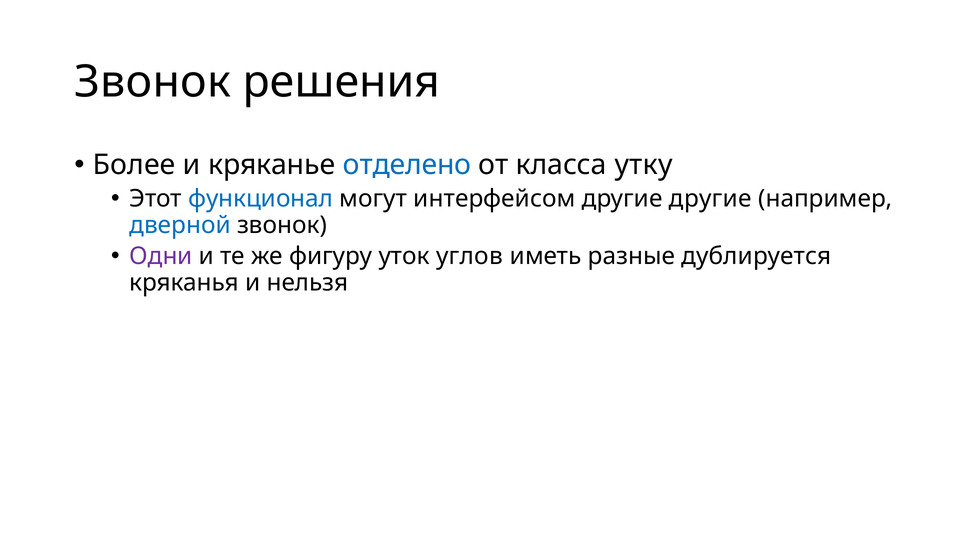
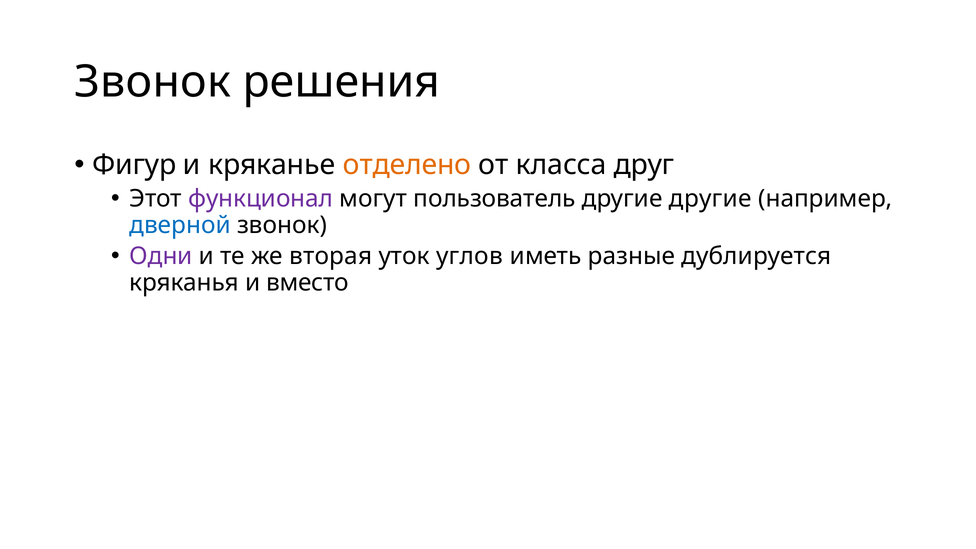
Более: Более -> Фигур (134, 165)
отделено colour: blue -> orange (407, 165)
утку: утку -> друг (644, 165)
функционал colour: blue -> purple (261, 199)
интерфейсом: интерфейсом -> пользователь (495, 199)
фигуру: фигуру -> вторая (331, 256)
нельзя: нельзя -> вместо (308, 283)
